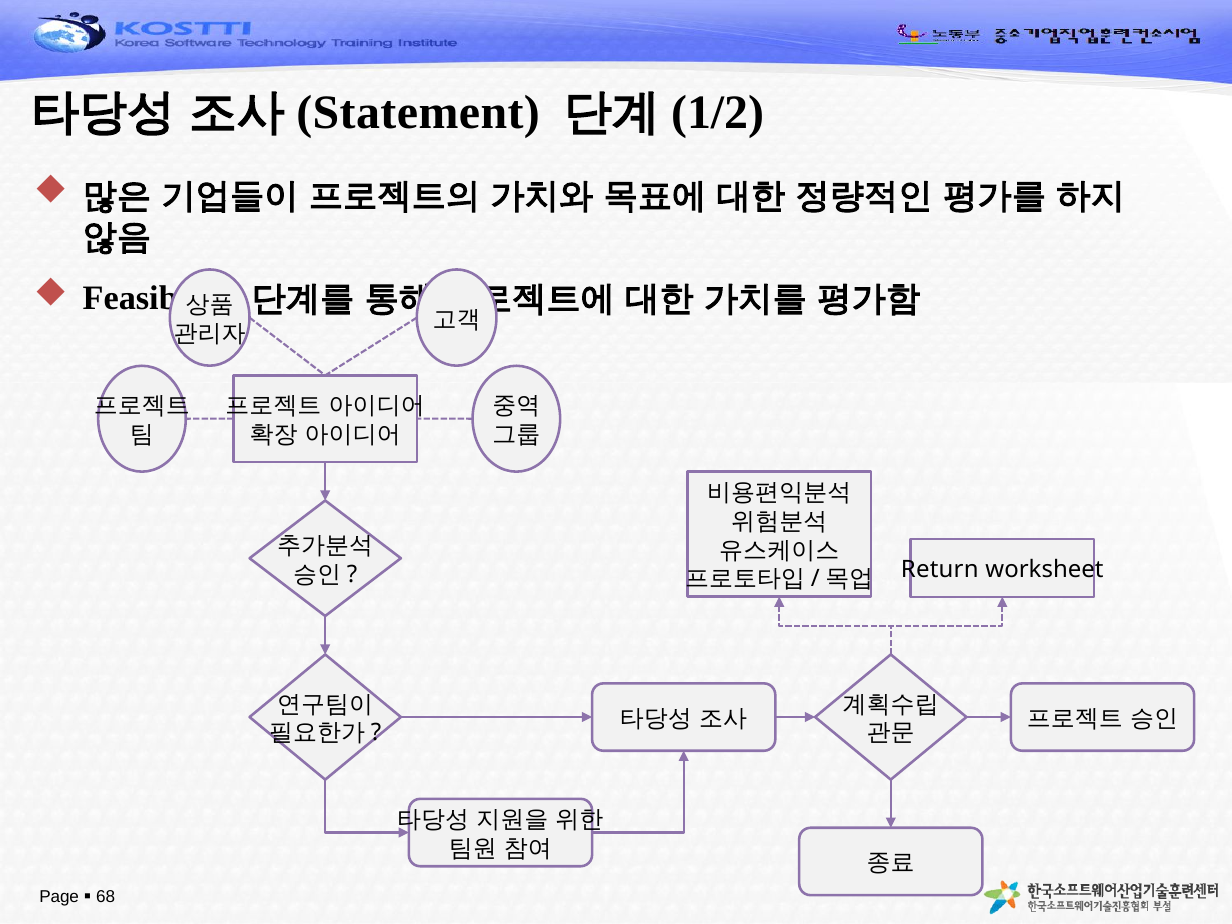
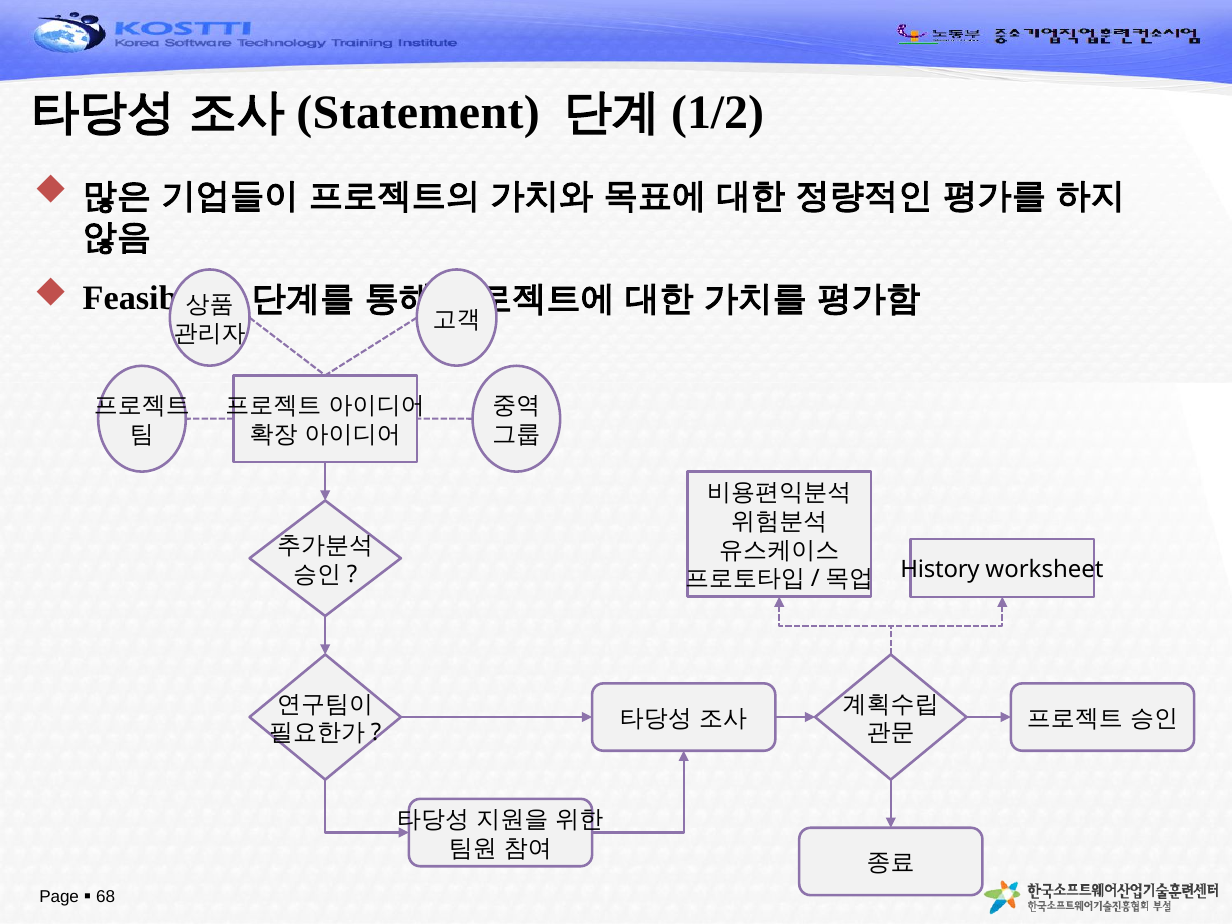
Return: Return -> History (940, 570)
